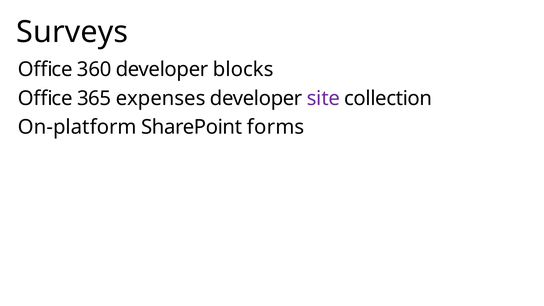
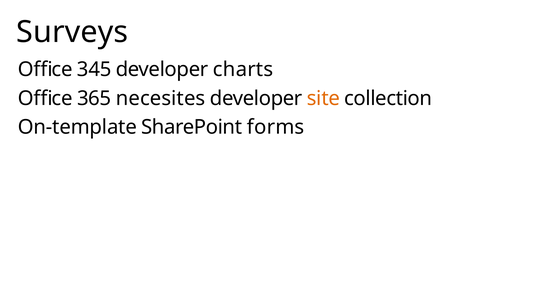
360: 360 -> 345 (94, 69)
blocks: blocks -> charts (243, 69)
expenses: expenses -> necesites (161, 98)
site colour: purple -> orange (323, 98)
On-platform: On-platform -> On-template (77, 127)
